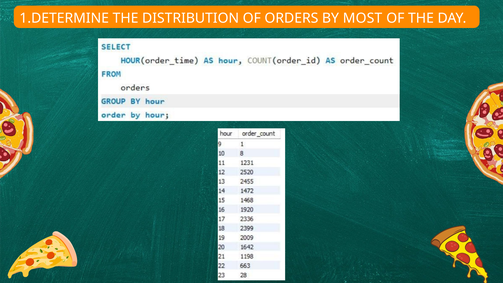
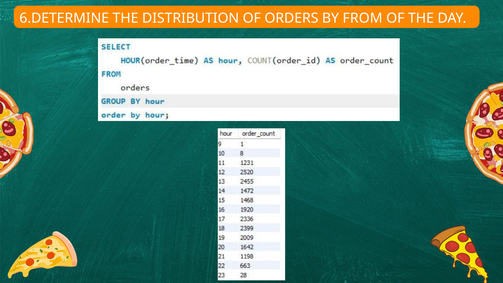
1.DETERMINE: 1.DETERMINE -> 6.DETERMINE (64, 18)
MOST: MOST -> FROM (363, 18)
